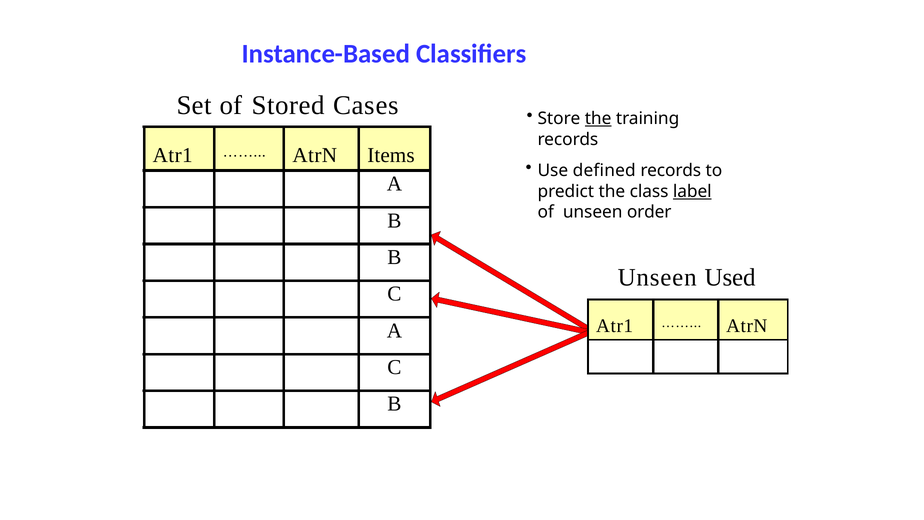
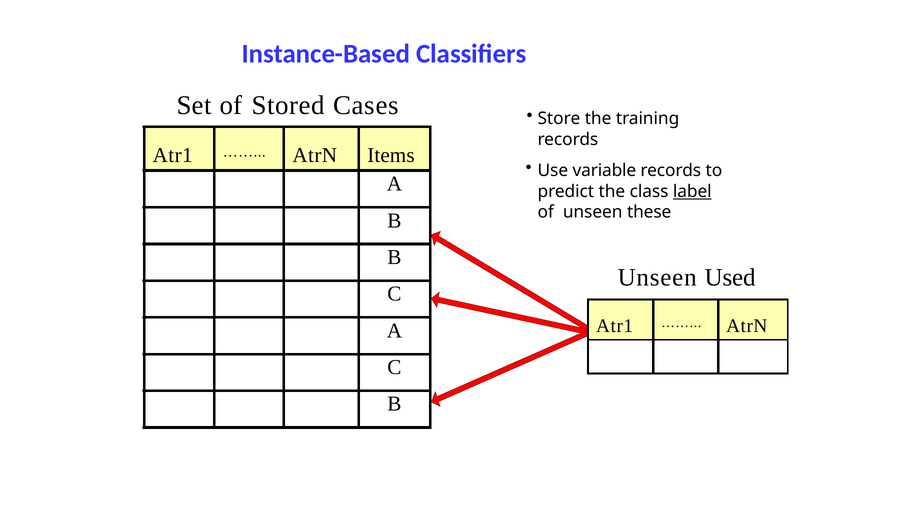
the underline: present -> none (598, 119)
defined: defined -> variable (604, 171)
order: order -> these (649, 212)
